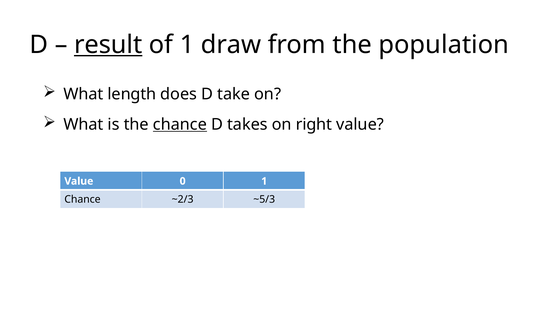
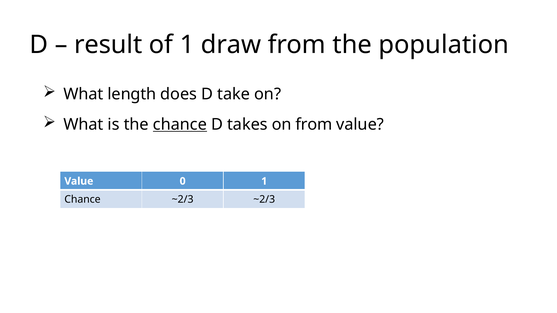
result underline: present -> none (108, 45)
on right: right -> from (314, 124)
~2/3 ~5/3: ~5/3 -> ~2/3 (264, 200)
